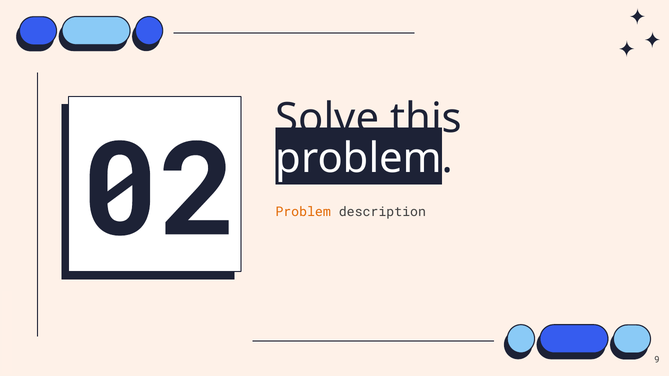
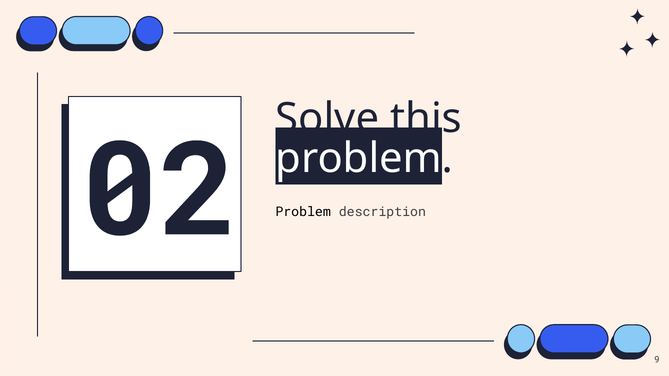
Problem colour: orange -> black (303, 212)
